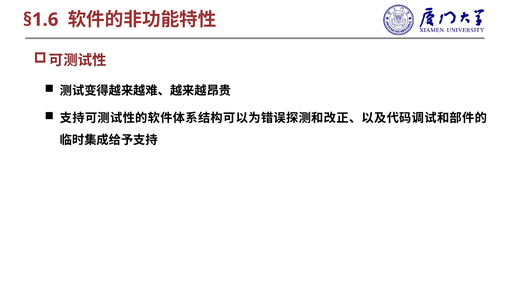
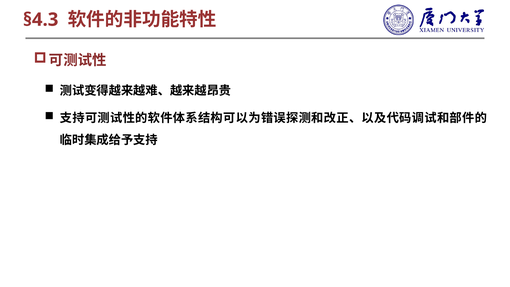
§1.6: §1.6 -> §4.3 (41, 20)
